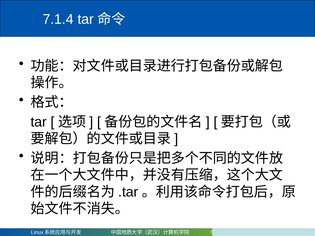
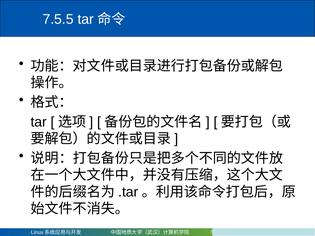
7.1.4: 7.1.4 -> 7.5.5 (58, 19)
